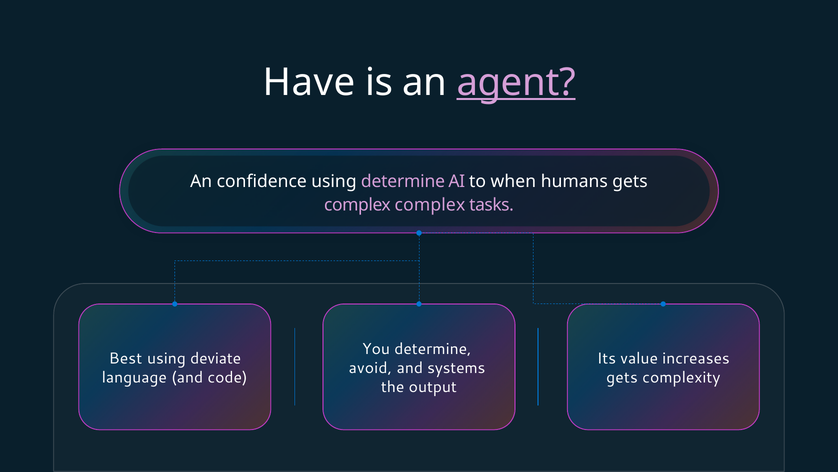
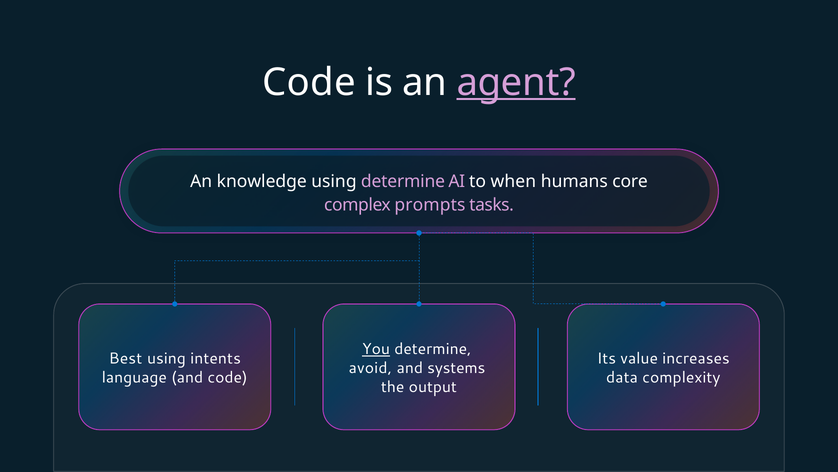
Have: Have -> Code (309, 82)
confidence: confidence -> knowledge (262, 181)
humans gets: gets -> core (630, 181)
complex complex: complex -> prompts (430, 205)
You underline: none -> present (376, 349)
deviate: deviate -> intents (216, 358)
gets: gets -> data (622, 377)
